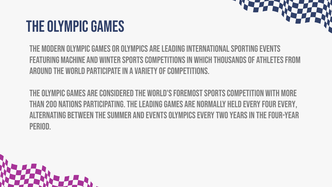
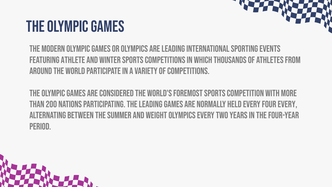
machine: machine -> athlete (73, 60)
and Events: Events -> Weight (156, 115)
